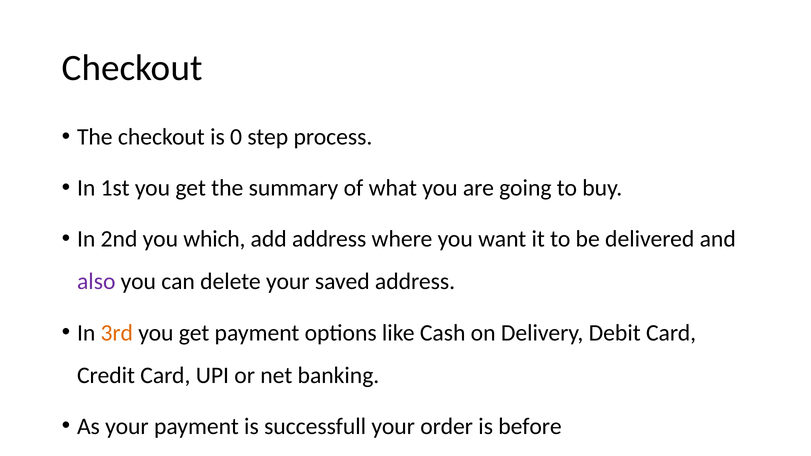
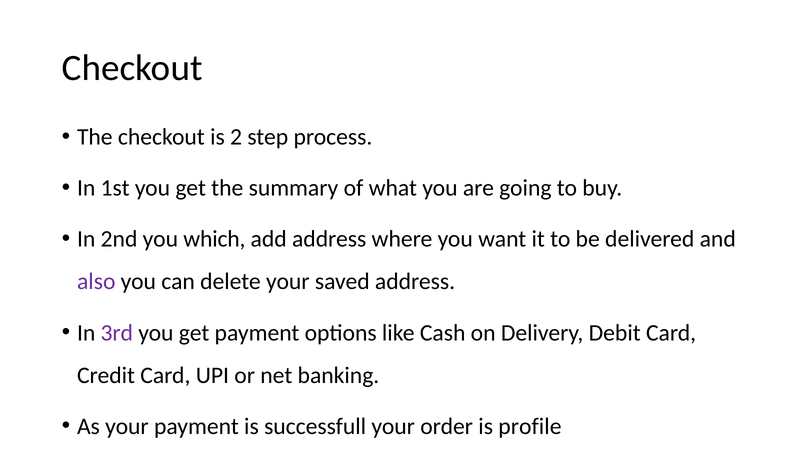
0: 0 -> 2 (236, 137)
3rd colour: orange -> purple (117, 333)
before: before -> profile (530, 427)
